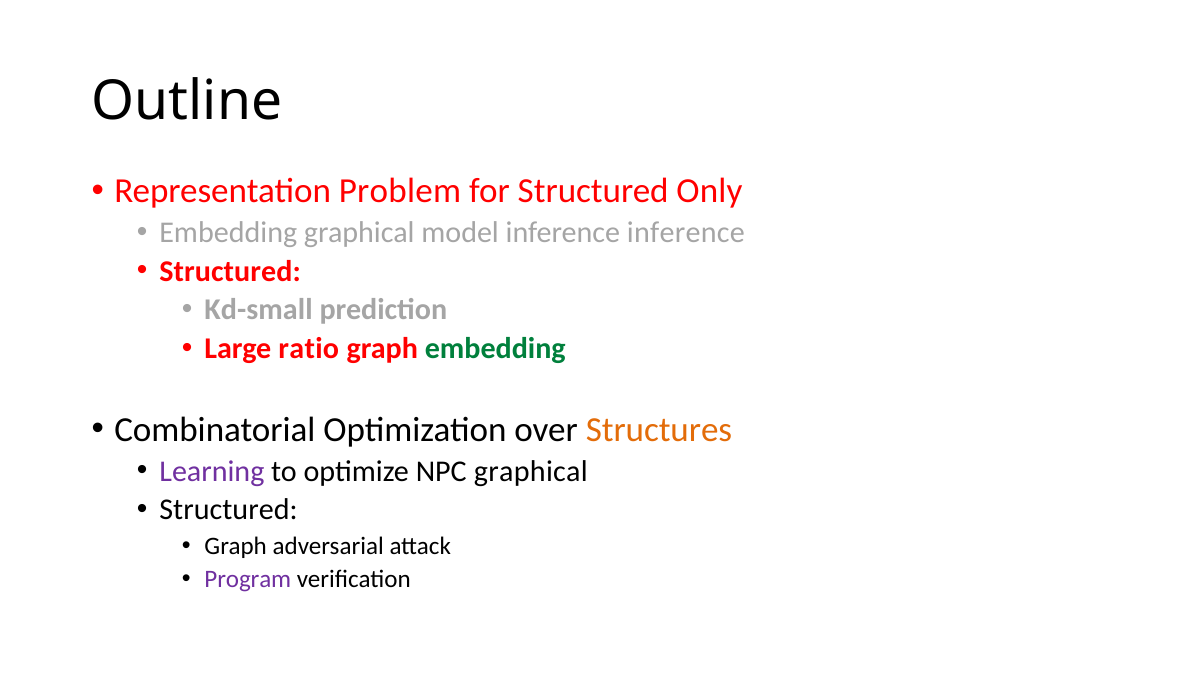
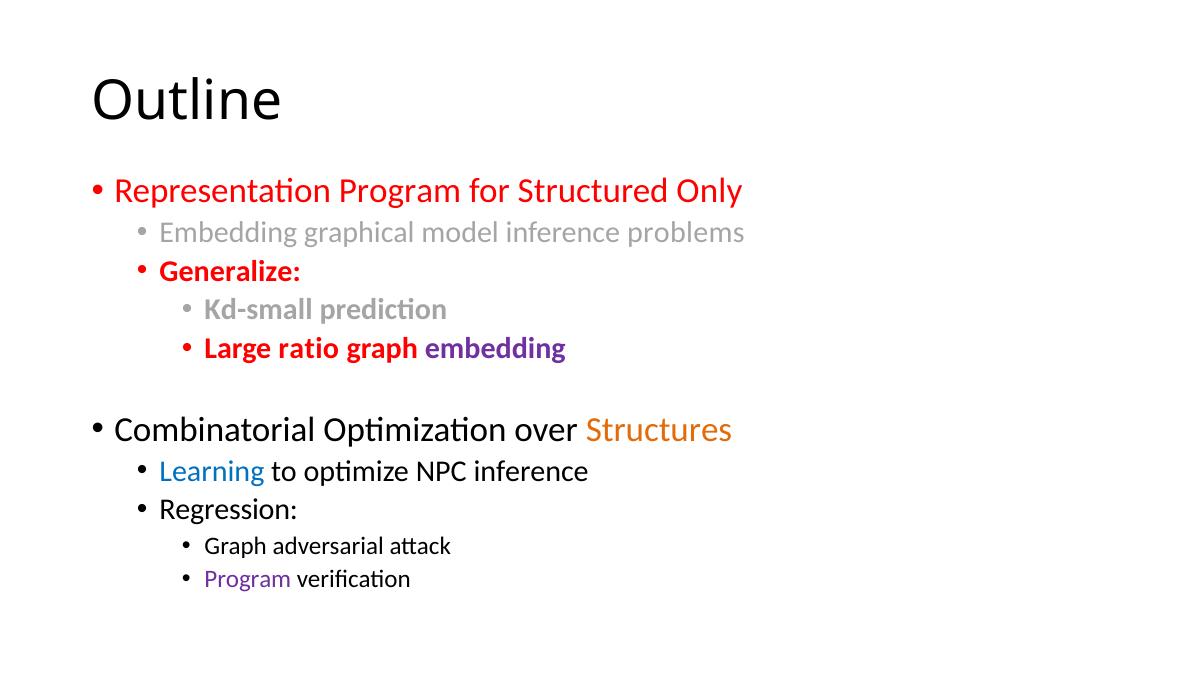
Representation Problem: Problem -> Program (400, 191)
inference inference: inference -> problems (686, 232)
Structured: Structured -> Generalize (230, 271)
embedding colour: green -> purple (495, 349)
Learning colour: purple -> blue (212, 471)
NPC graphical: graphical -> inference (531, 471)
Structured: Structured -> Regression (229, 510)
